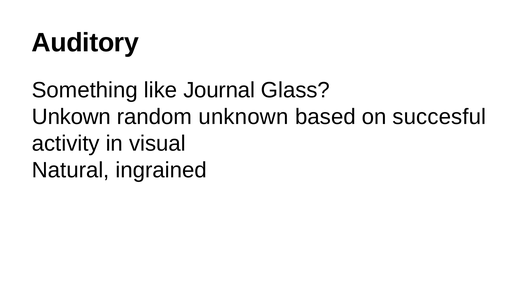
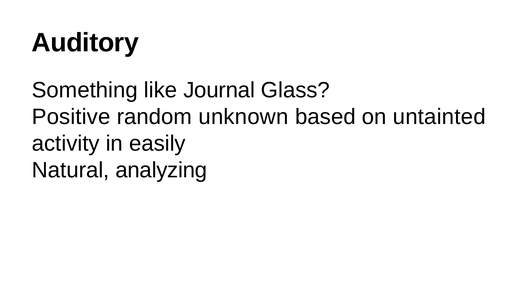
Unkown: Unkown -> Positive (71, 117)
succesful: succesful -> untainted (439, 117)
visual: visual -> easily (157, 143)
ingrained: ingrained -> analyzing (161, 170)
